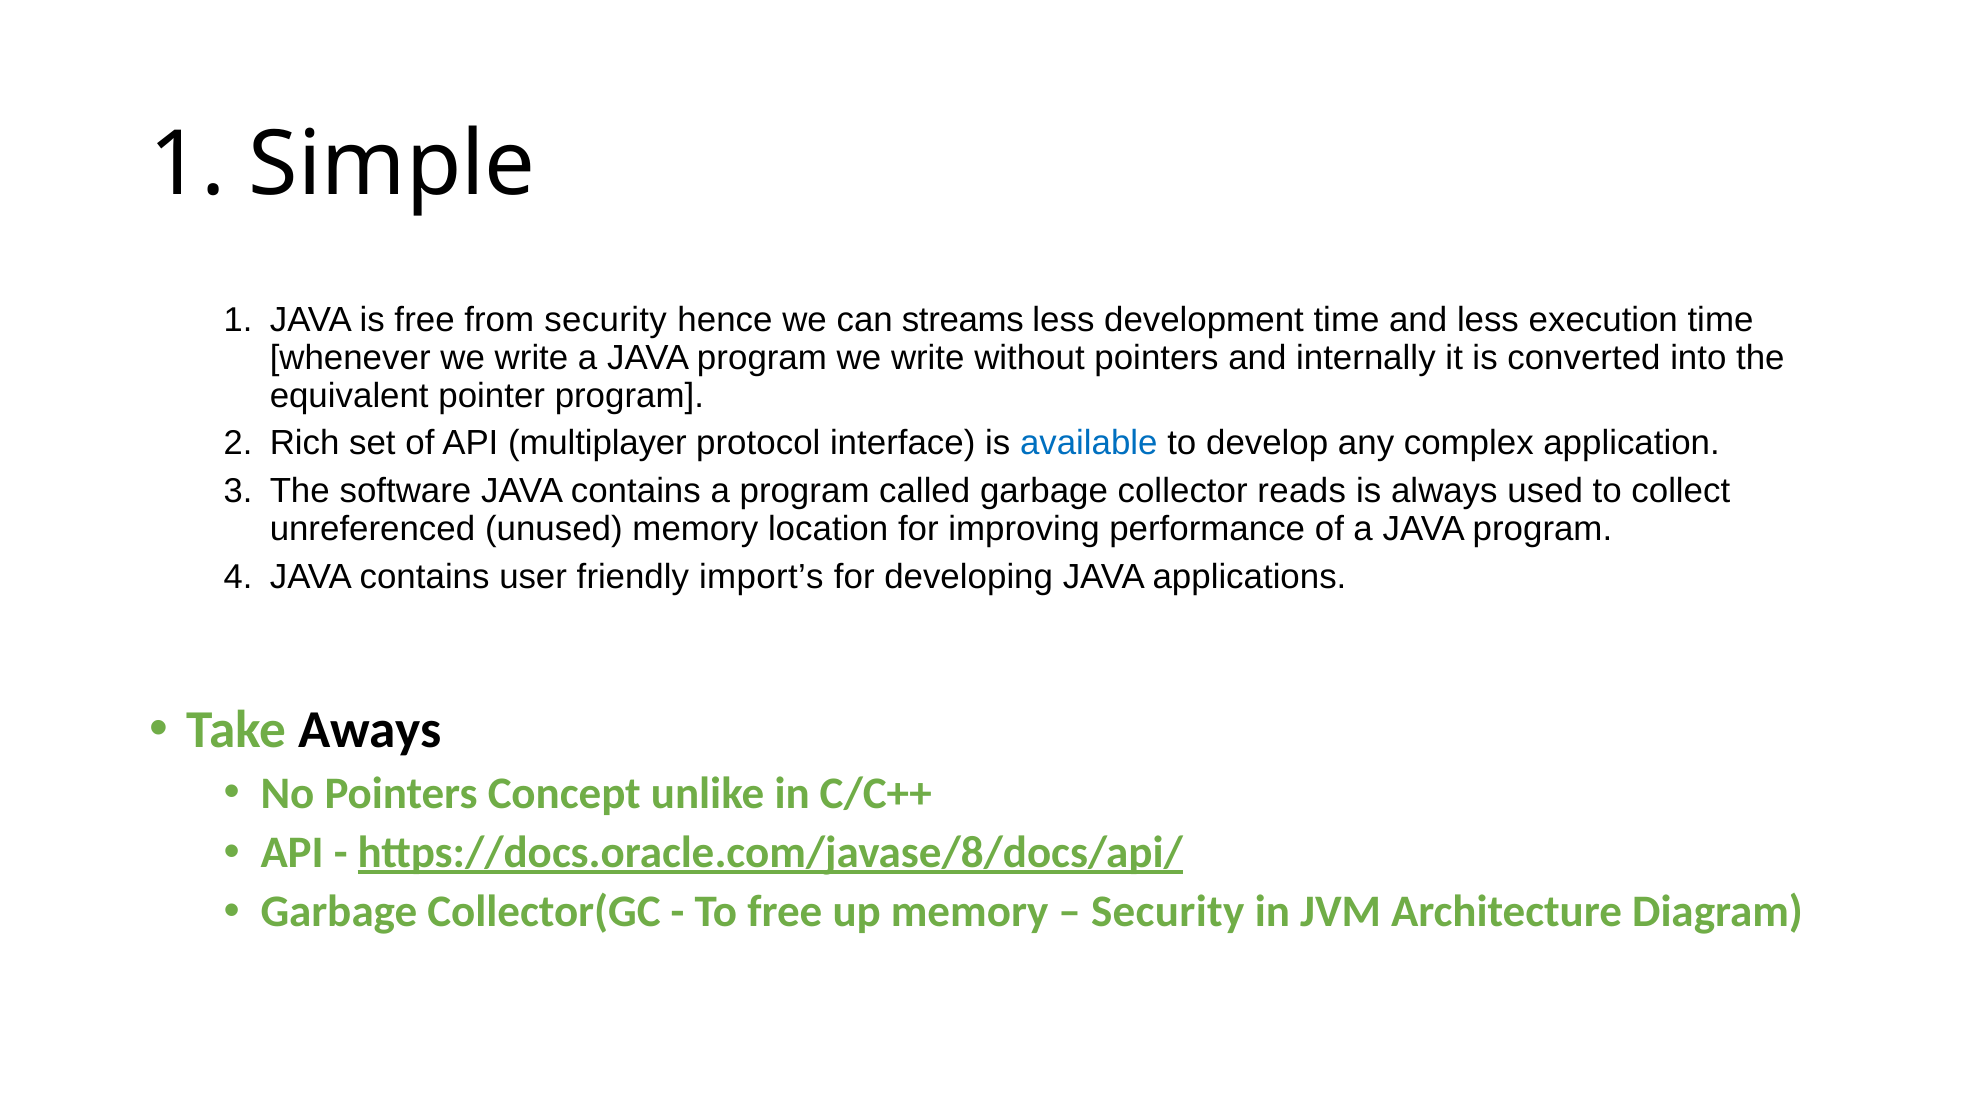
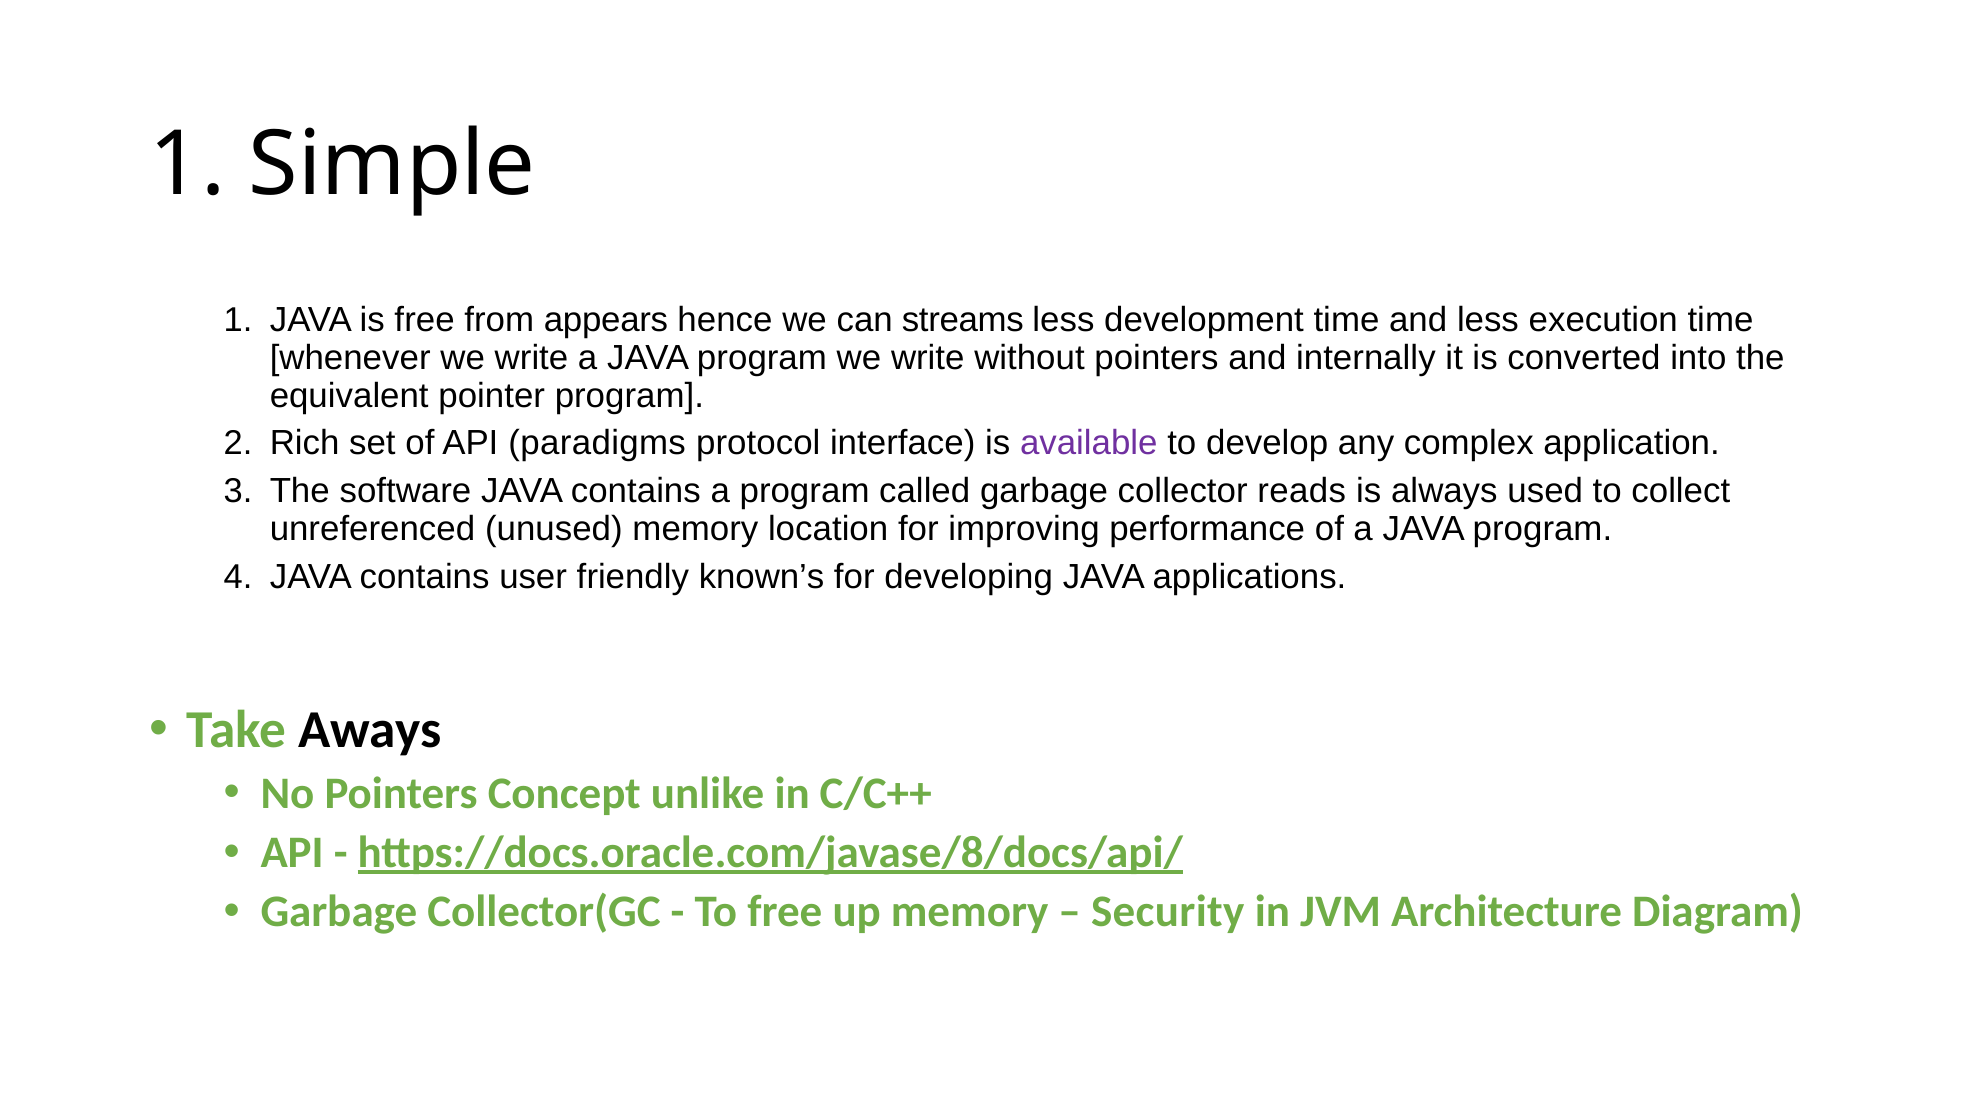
from security: security -> appears (606, 320)
multiplayer: multiplayer -> paradigms (597, 444)
available colour: blue -> purple (1089, 444)
import’s: import’s -> known’s (762, 577)
